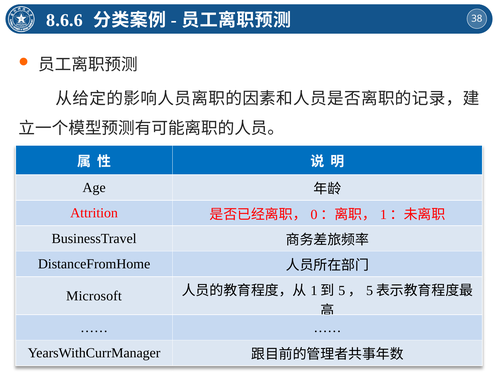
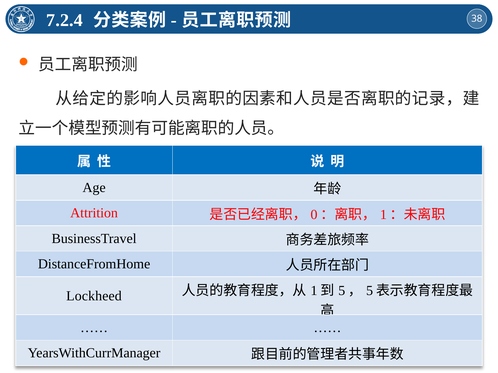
8.6.6: 8.6.6 -> 7.2.4 (65, 20)
Microsoft: Microsoft -> Lockheed (94, 296)
